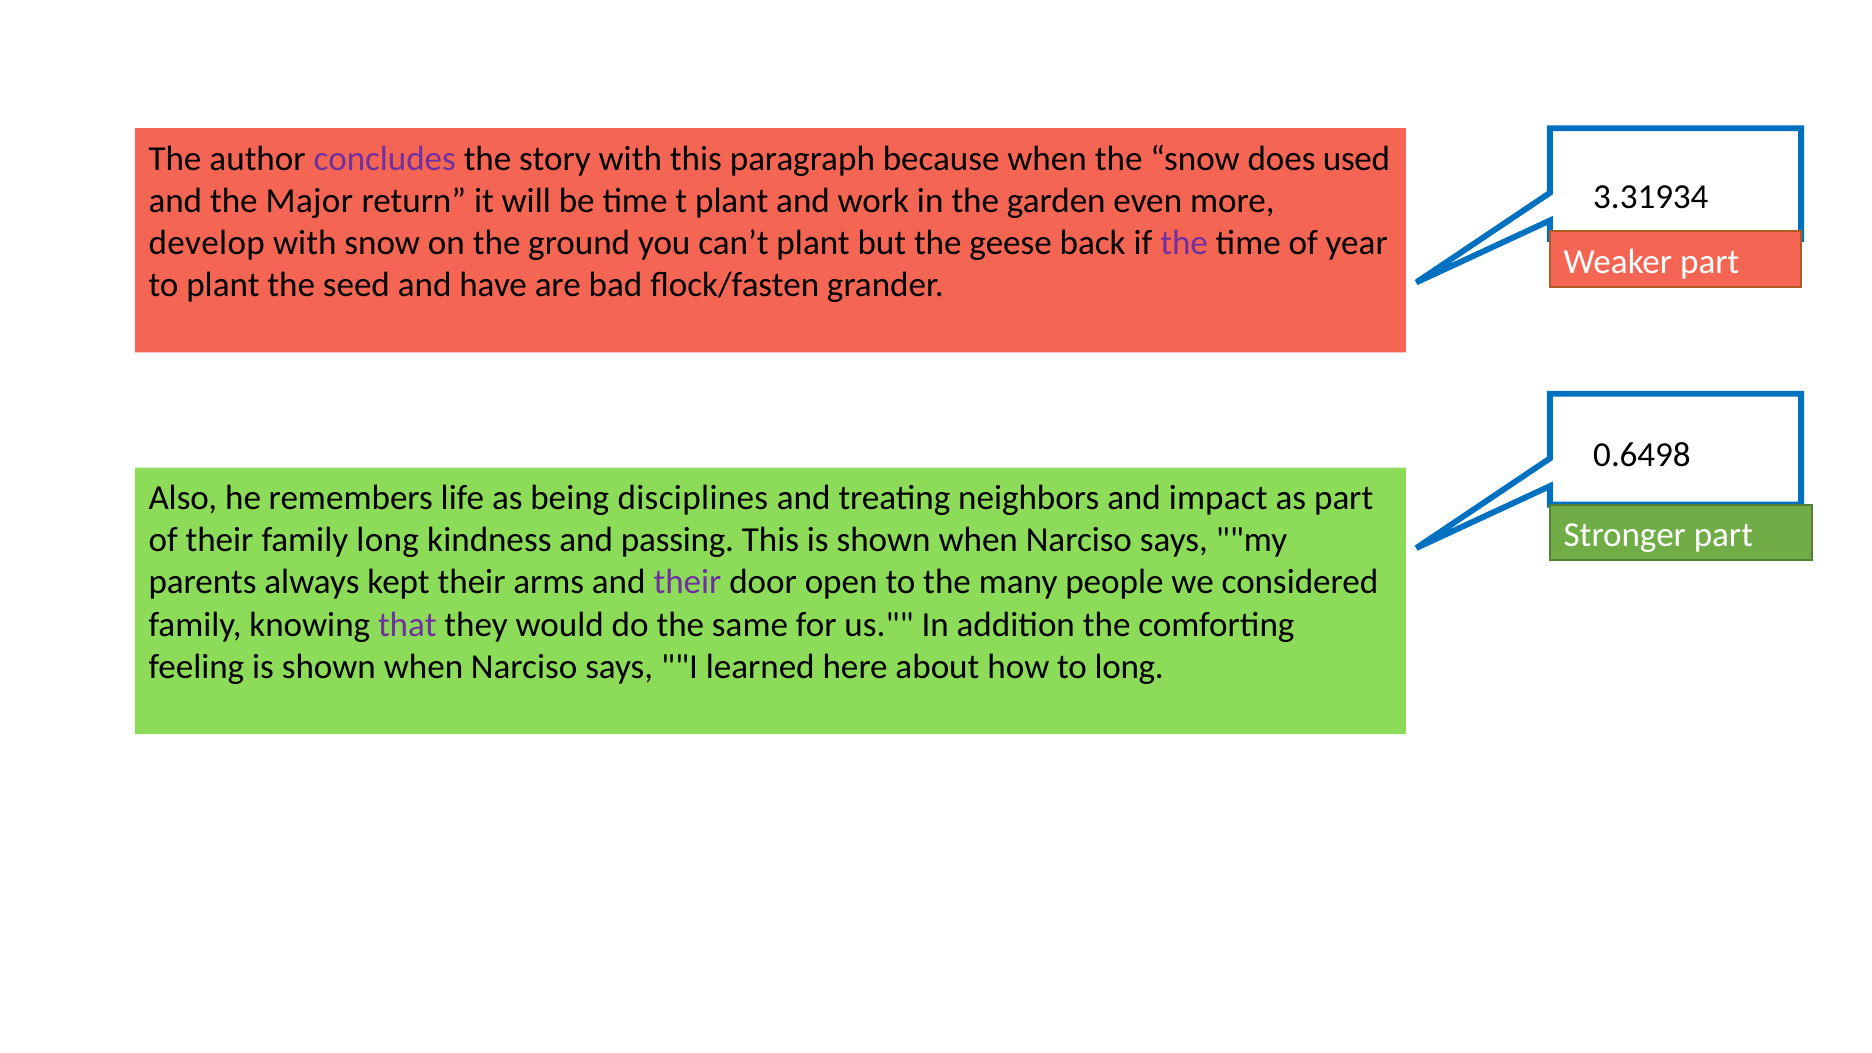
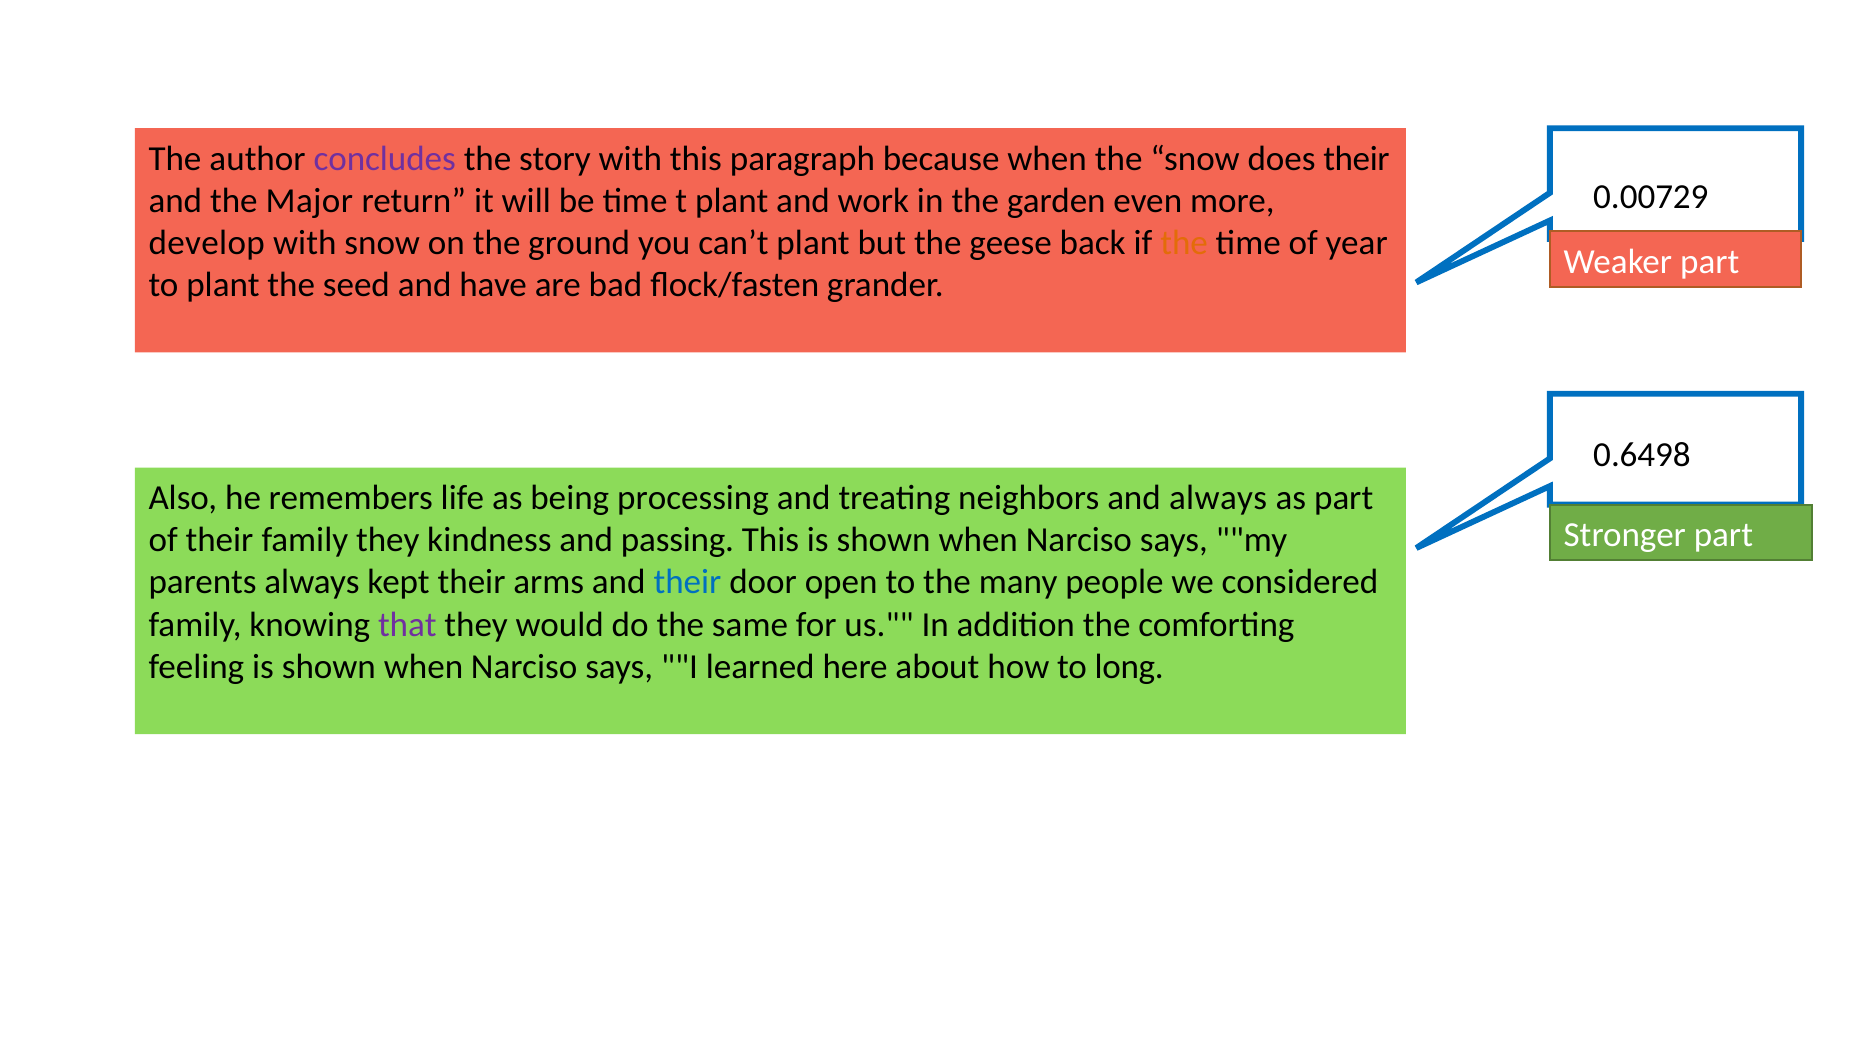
does used: used -> their (1356, 159)
3.31934: 3.31934 -> 0.00729 (1651, 197)
the colour: purple -> orange (1184, 243)
disciplines: disciplines -> processing (693, 498)
and impact: impact -> always (1218, 498)
family long: long -> they (388, 540)
their colour: purple -> blue (687, 582)
